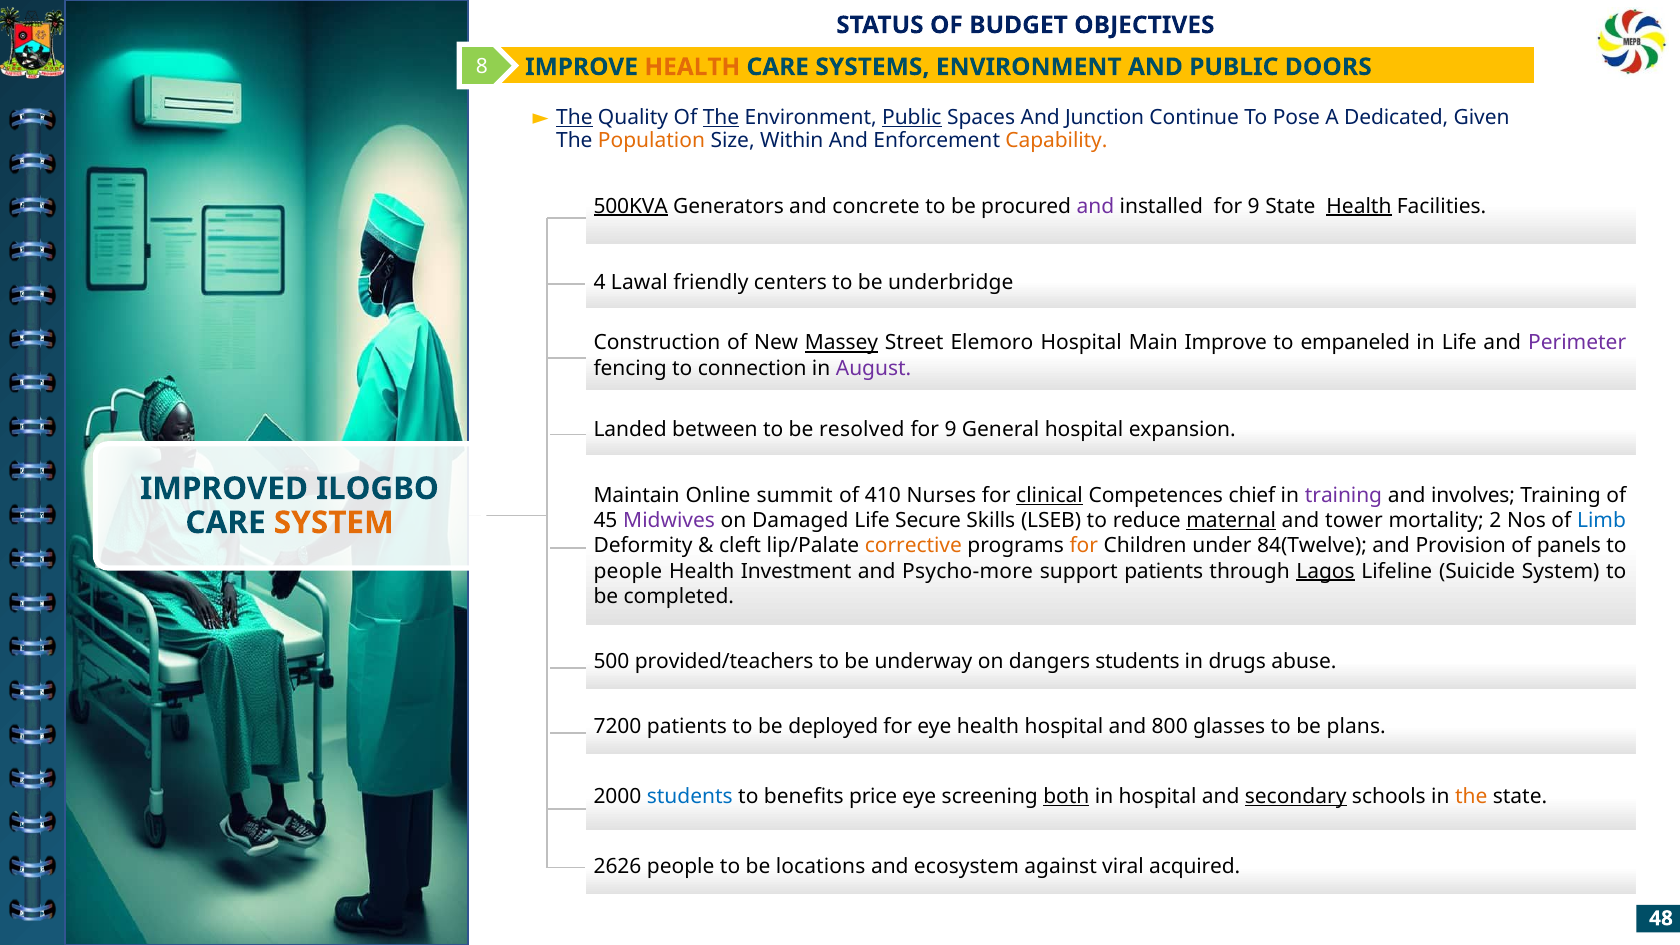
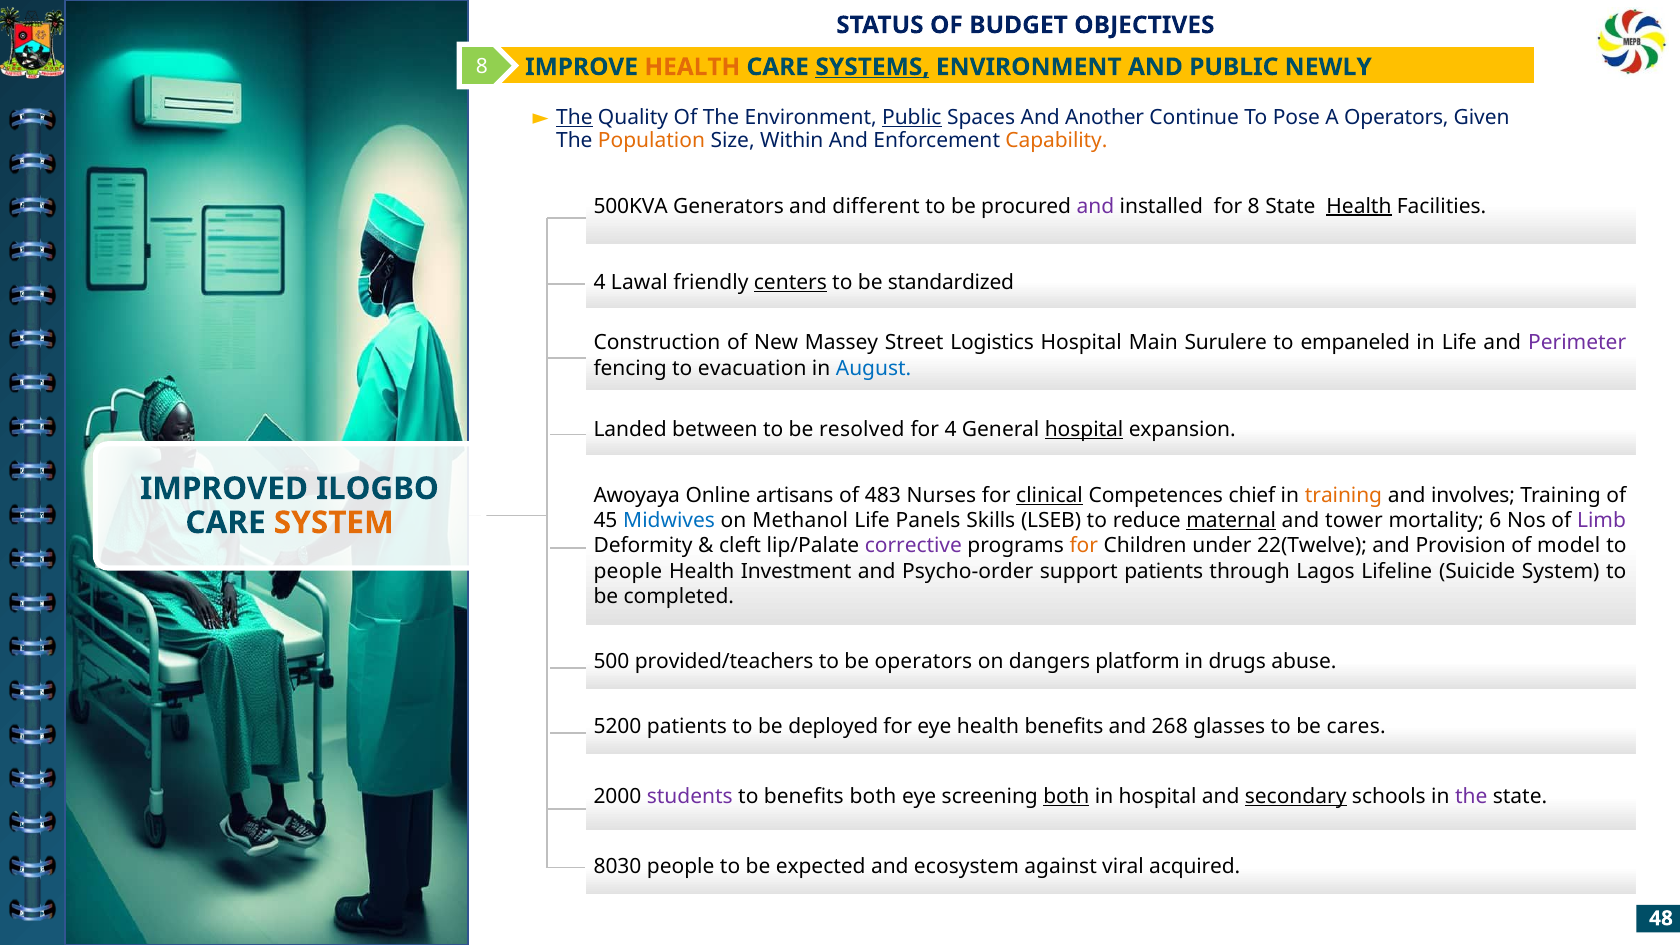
SYSTEMS underline: none -> present (872, 67)
DOORS: DOORS -> NEWLY (1328, 67)
The underline: present -> none (721, 118)
Junction: Junction -> Another (1105, 118)
A Dedicated: Dedicated -> Operators (1396, 118)
500KVA underline: present -> none (631, 206)
concrete: concrete -> different (876, 206)
installed for 9: 9 -> 8 (1254, 206)
centers underline: none -> present (790, 283)
underbridge: underbridge -> standardized (951, 283)
Massey underline: present -> none (841, 343)
Elemoro: Elemoro -> Logistics (992, 343)
Main Improve: Improve -> Surulere (1226, 343)
connection: connection -> evacuation (752, 368)
August colour: purple -> blue (874, 368)
9: 9 -> 4 (951, 430)
hospital underline: none -> present (1084, 430)
Maintain: Maintain -> Awoyaya (637, 495)
summit: summit -> artisans (795, 495)
410: 410 -> 483 (883, 495)
training colour: purple -> orange (1344, 495)
Midwives colour: purple -> blue (669, 521)
Damaged: Damaged -> Methanol (800, 521)
Secure: Secure -> Panels (928, 521)
2: 2 -> 6 (1495, 521)
Limb colour: blue -> purple (1602, 521)
corrective colour: orange -> purple (913, 546)
84(Twelve: 84(Twelve -> 22(Twelve (1312, 546)
panels: panels -> model (1569, 546)
Psycho-more: Psycho-more -> Psycho-order (968, 571)
Lagos underline: present -> none (1326, 571)
be underway: underway -> operators (923, 662)
dangers students: students -> platform (1137, 662)
7200: 7200 -> 5200 (617, 726)
health hospital: hospital -> benefits (1064, 726)
800: 800 -> 268 (1170, 726)
plans: plans -> cares (1356, 726)
students colour: blue -> purple (690, 797)
benefits price: price -> both (873, 797)
the colour: orange -> purple (1471, 797)
2626: 2626 -> 8030 (617, 867)
locations: locations -> expected (821, 867)
